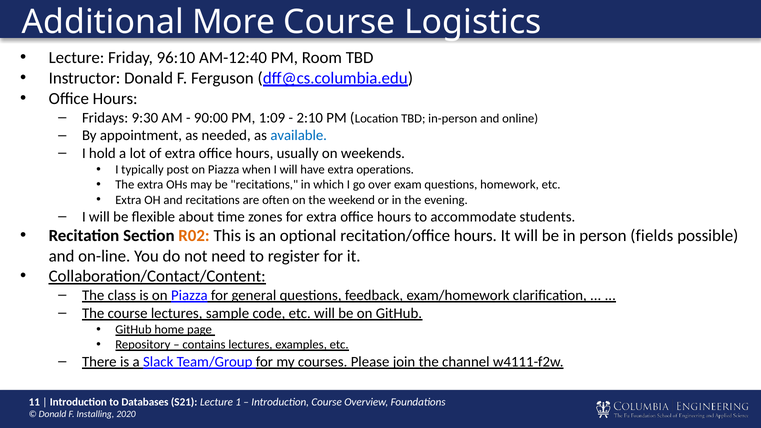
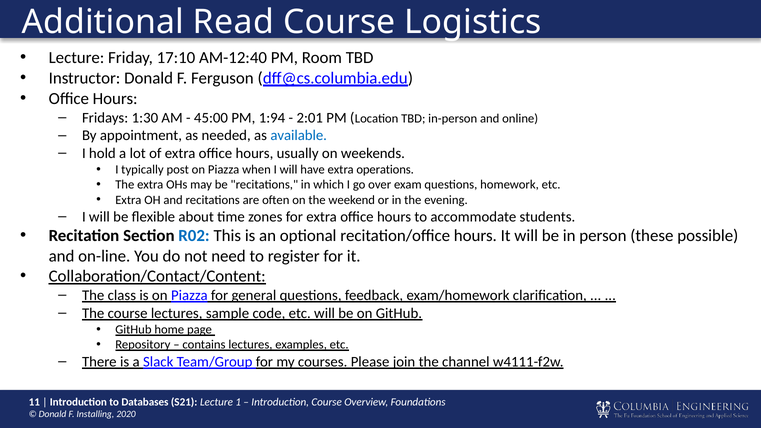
More: More -> Read (233, 22)
96:10: 96:10 -> 17:10 (176, 58)
9:30: 9:30 -> 1:30 (145, 118)
90:00: 90:00 -> 45:00 (211, 118)
1:09: 1:09 -> 1:94 (272, 118)
2:10: 2:10 -> 2:01 (310, 118)
R02 colour: orange -> blue (194, 236)
fields: fields -> these (652, 236)
